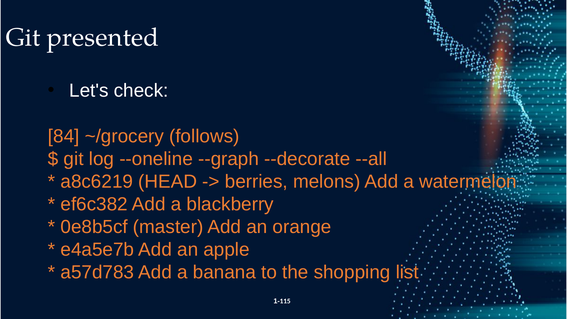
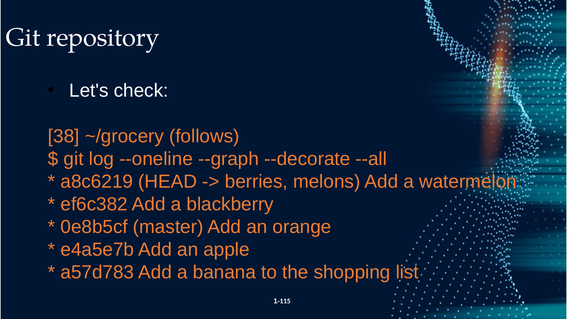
presented: presented -> repository (103, 38)
84: 84 -> 38 (64, 136)
